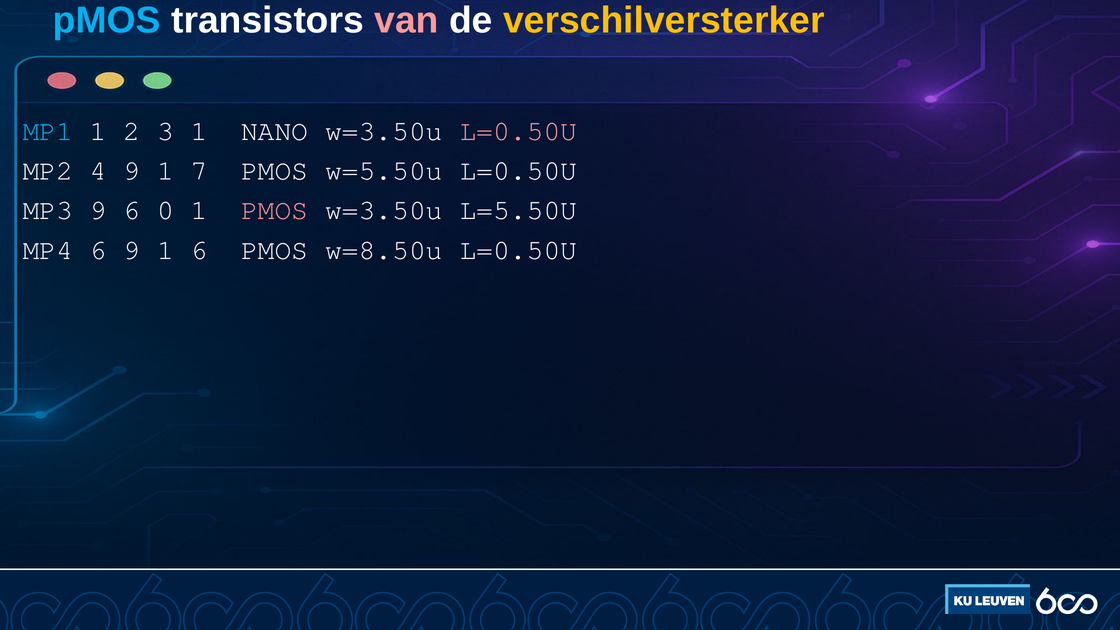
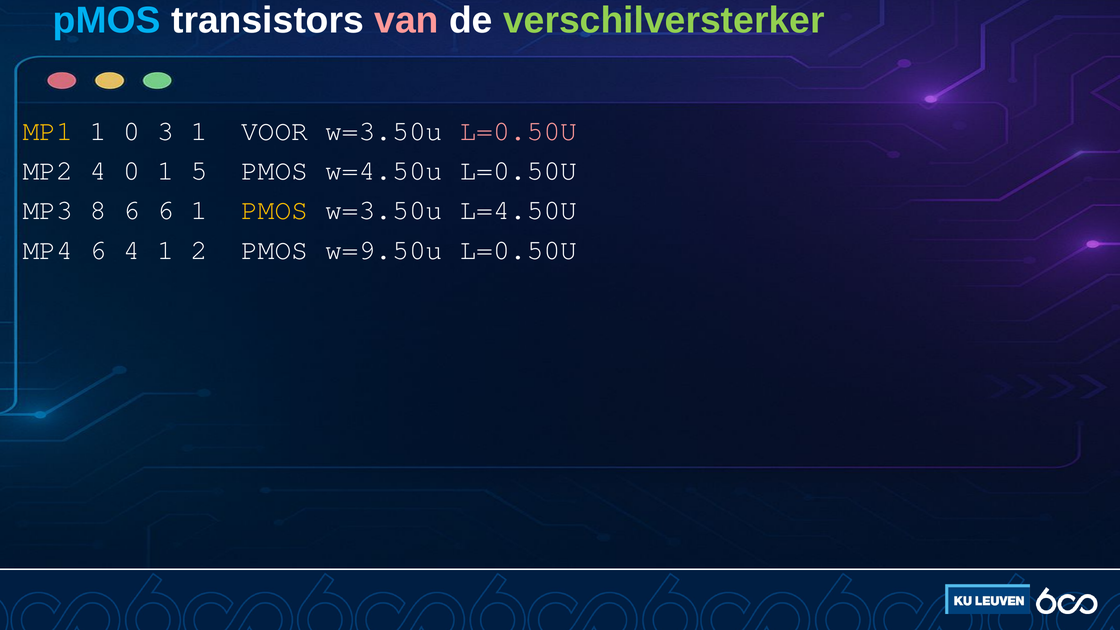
verschilversterker colour: yellow -> light green (664, 20)
MP1 colour: light blue -> yellow (48, 131)
1 2: 2 -> 0 (132, 131)
NANO: NANO -> VOOR (275, 131)
4 9: 9 -> 0 (132, 171)
7: 7 -> 5 (199, 171)
w=5.50u: w=5.50u -> w=4.50u (384, 171)
MP3 9: 9 -> 8 (98, 210)
6 0: 0 -> 6 (165, 210)
PMOS colour: pink -> yellow (275, 210)
L=5.50U: L=5.50U -> L=4.50U (518, 210)
6 9: 9 -> 4 (132, 250)
1 6: 6 -> 2 (199, 250)
w=8.50u: w=8.50u -> w=9.50u (384, 250)
